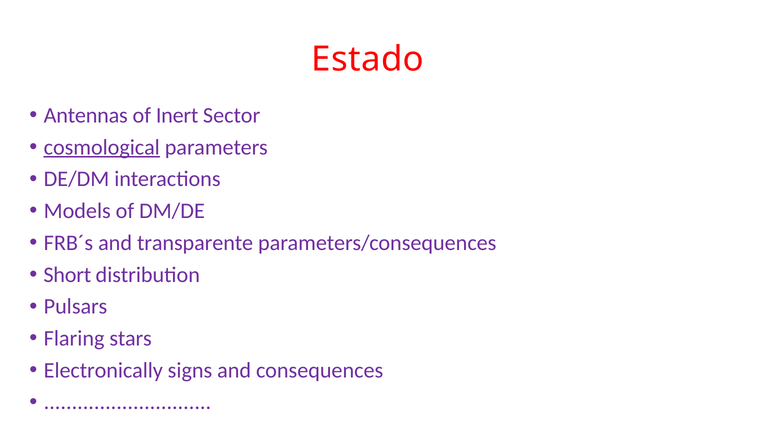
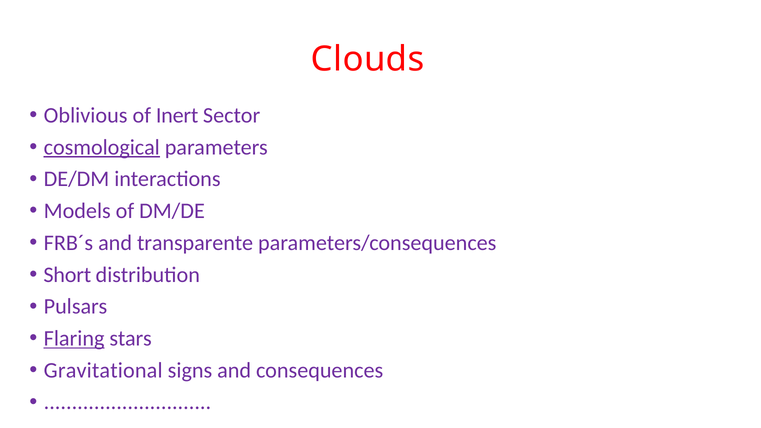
Estado: Estado -> Clouds (368, 59)
Antennas: Antennas -> Oblivious (86, 115)
Flaring underline: none -> present (74, 338)
Electronically: Electronically -> Gravitational (103, 370)
